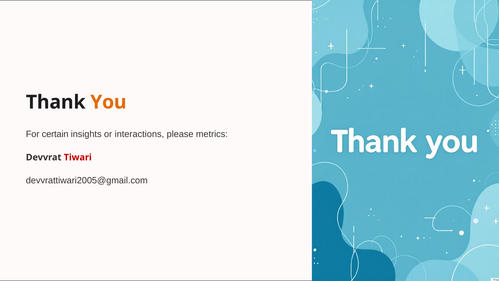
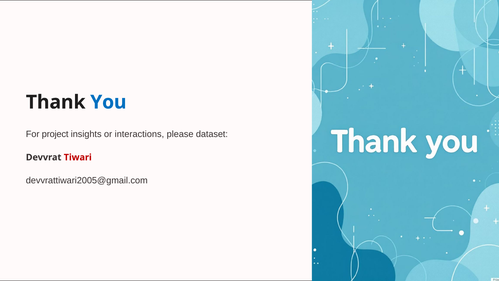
You colour: orange -> blue (108, 102)
certain: certain -> project (55, 134)
metrics: metrics -> dataset (212, 134)
